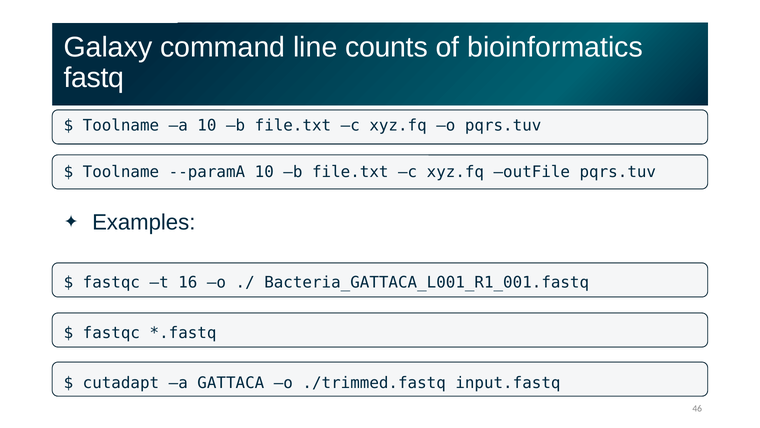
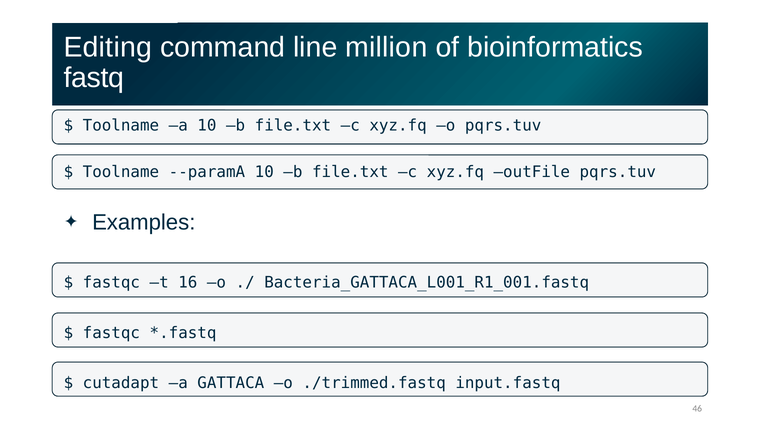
Galaxy: Galaxy -> Editing (108, 47)
counts: counts -> million (386, 47)
